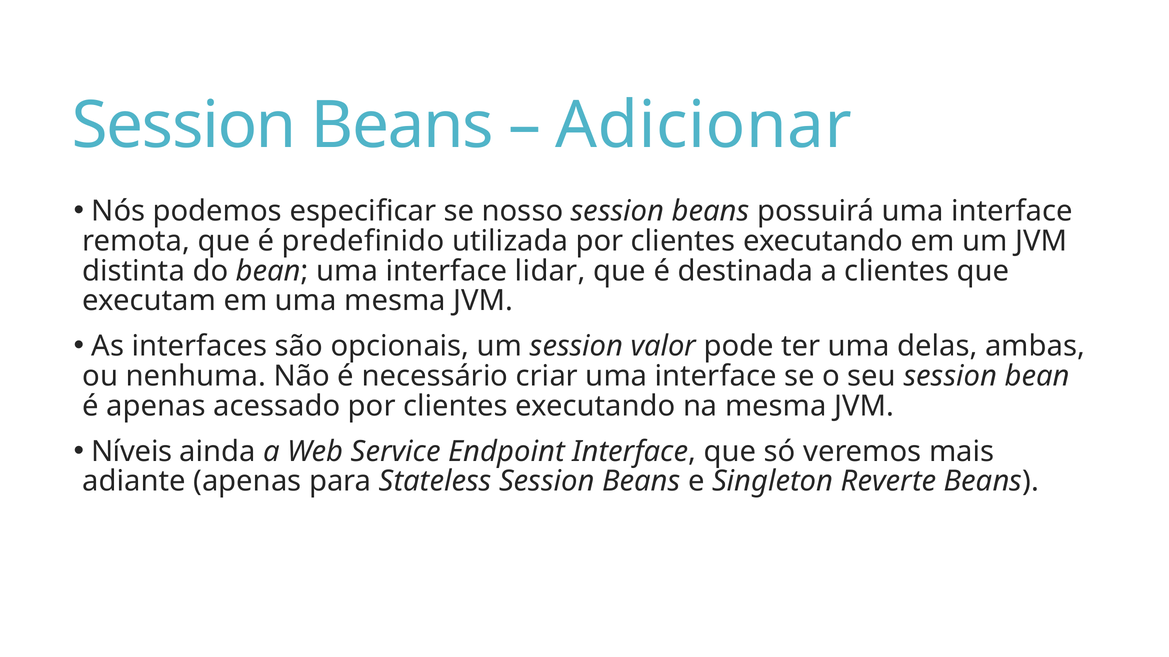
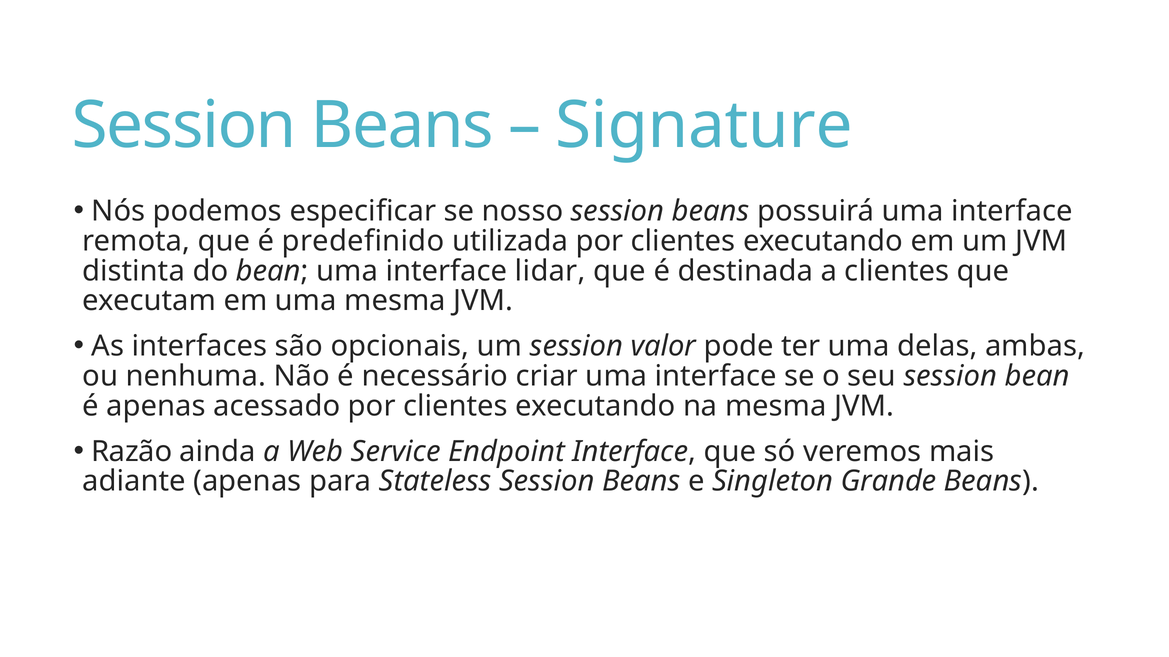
Adicionar: Adicionar -> Signature (704, 126)
Níveis: Níveis -> Razão (132, 452)
Reverte: Reverte -> Grande (889, 482)
